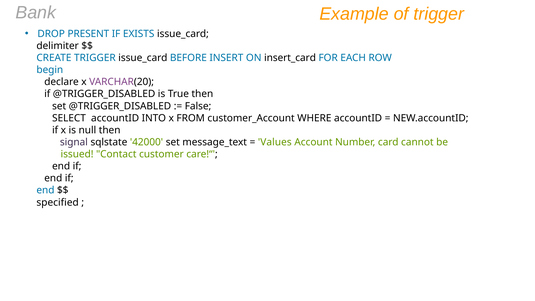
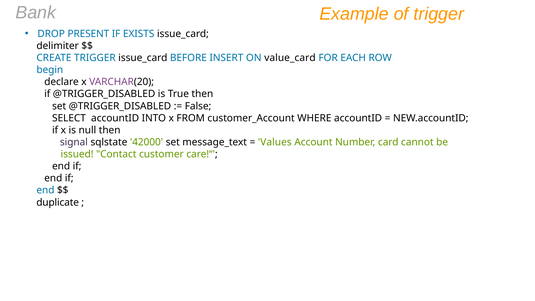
insert_card: insert_card -> value_card (290, 58)
specified: specified -> duplicate (58, 202)
